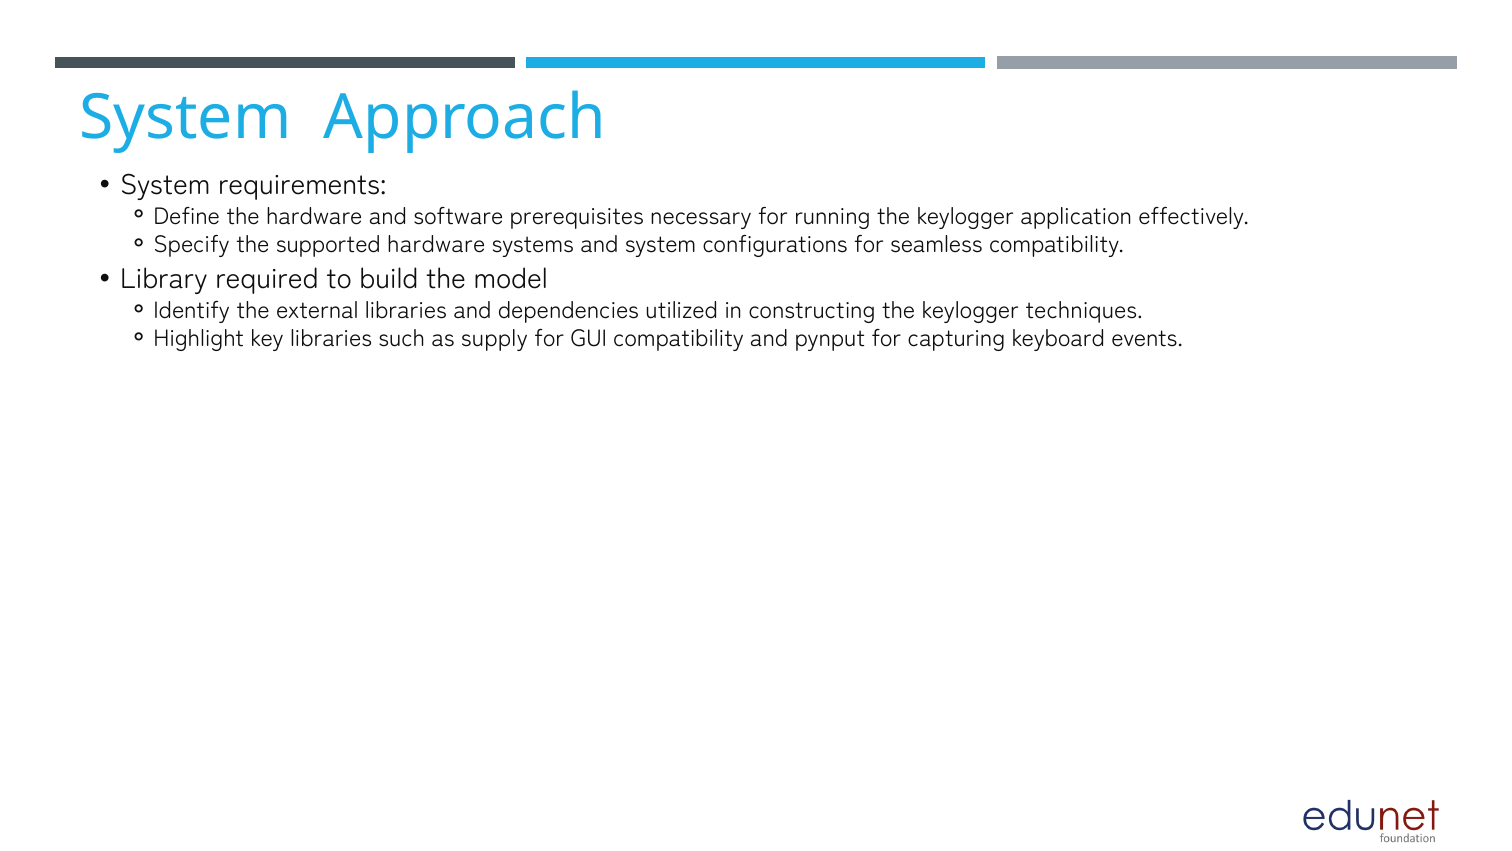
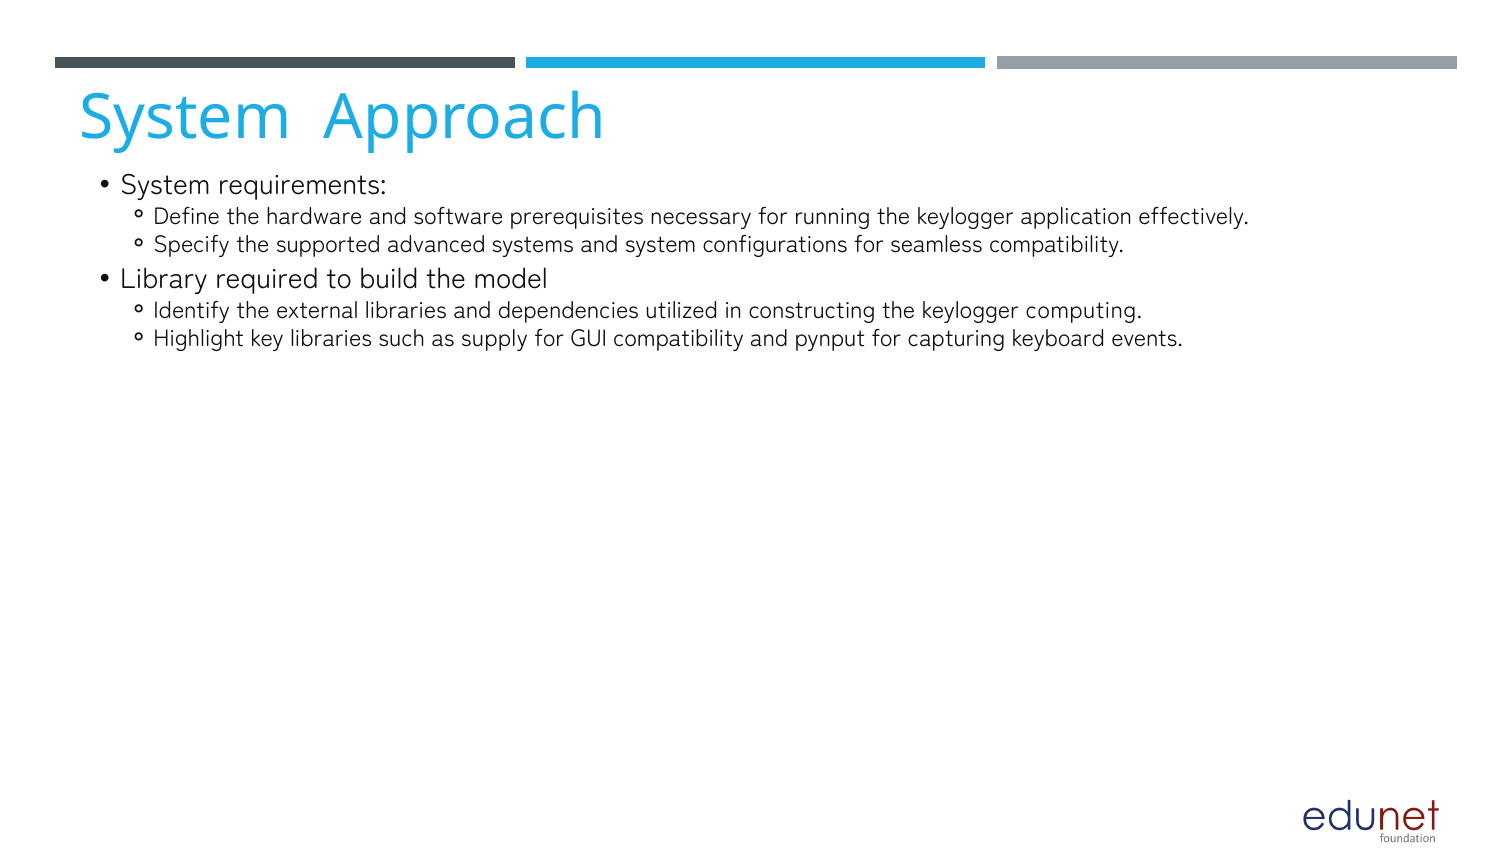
supported hardware: hardware -> advanced (436, 245)
techniques: techniques -> computing (1084, 310)
